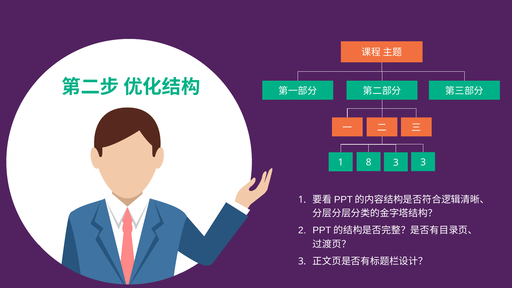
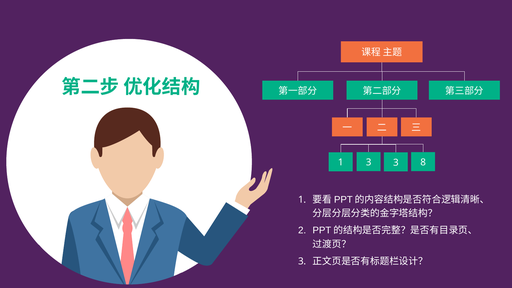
1 8: 8 -> 3 (369, 162)
3 3: 3 -> 8 (423, 162)
